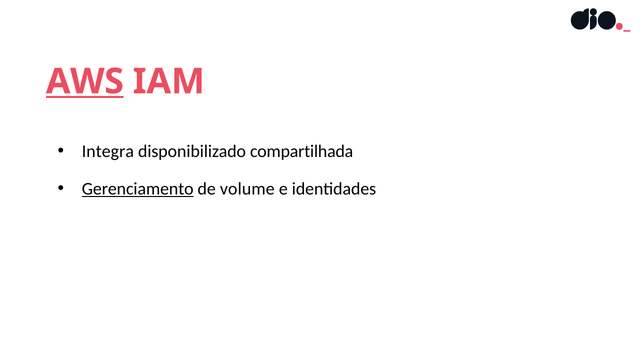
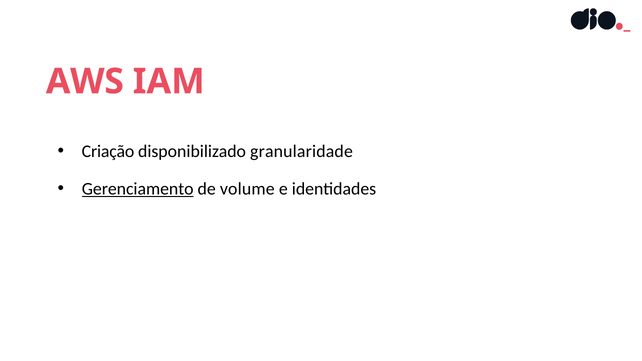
AWS underline: present -> none (85, 82)
Integra: Integra -> Criação (108, 151)
compartilhada: compartilhada -> granularidade (301, 151)
